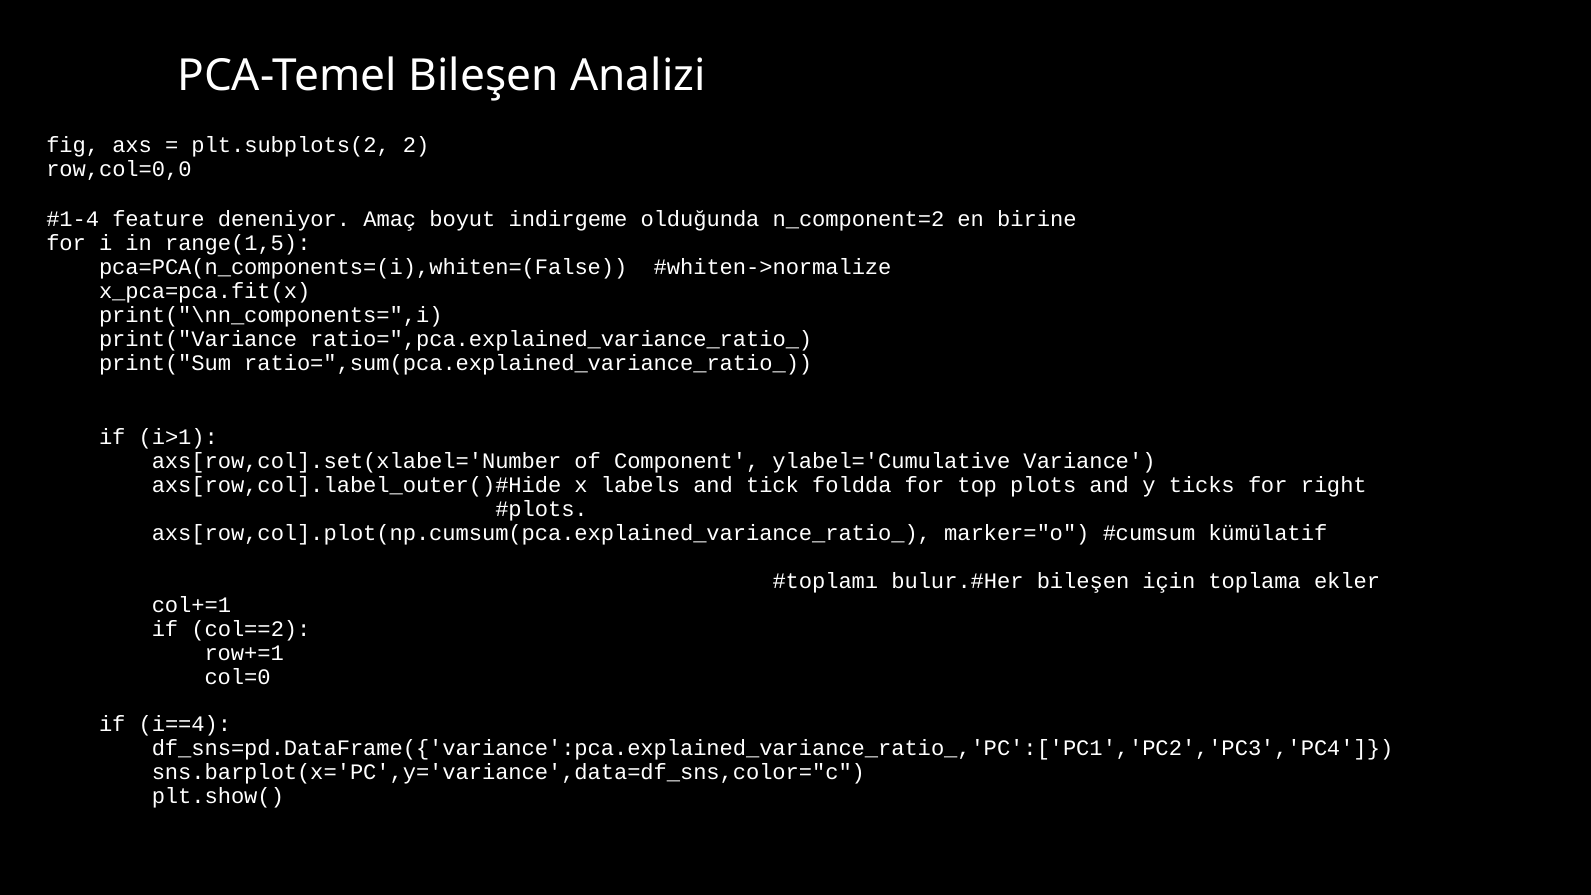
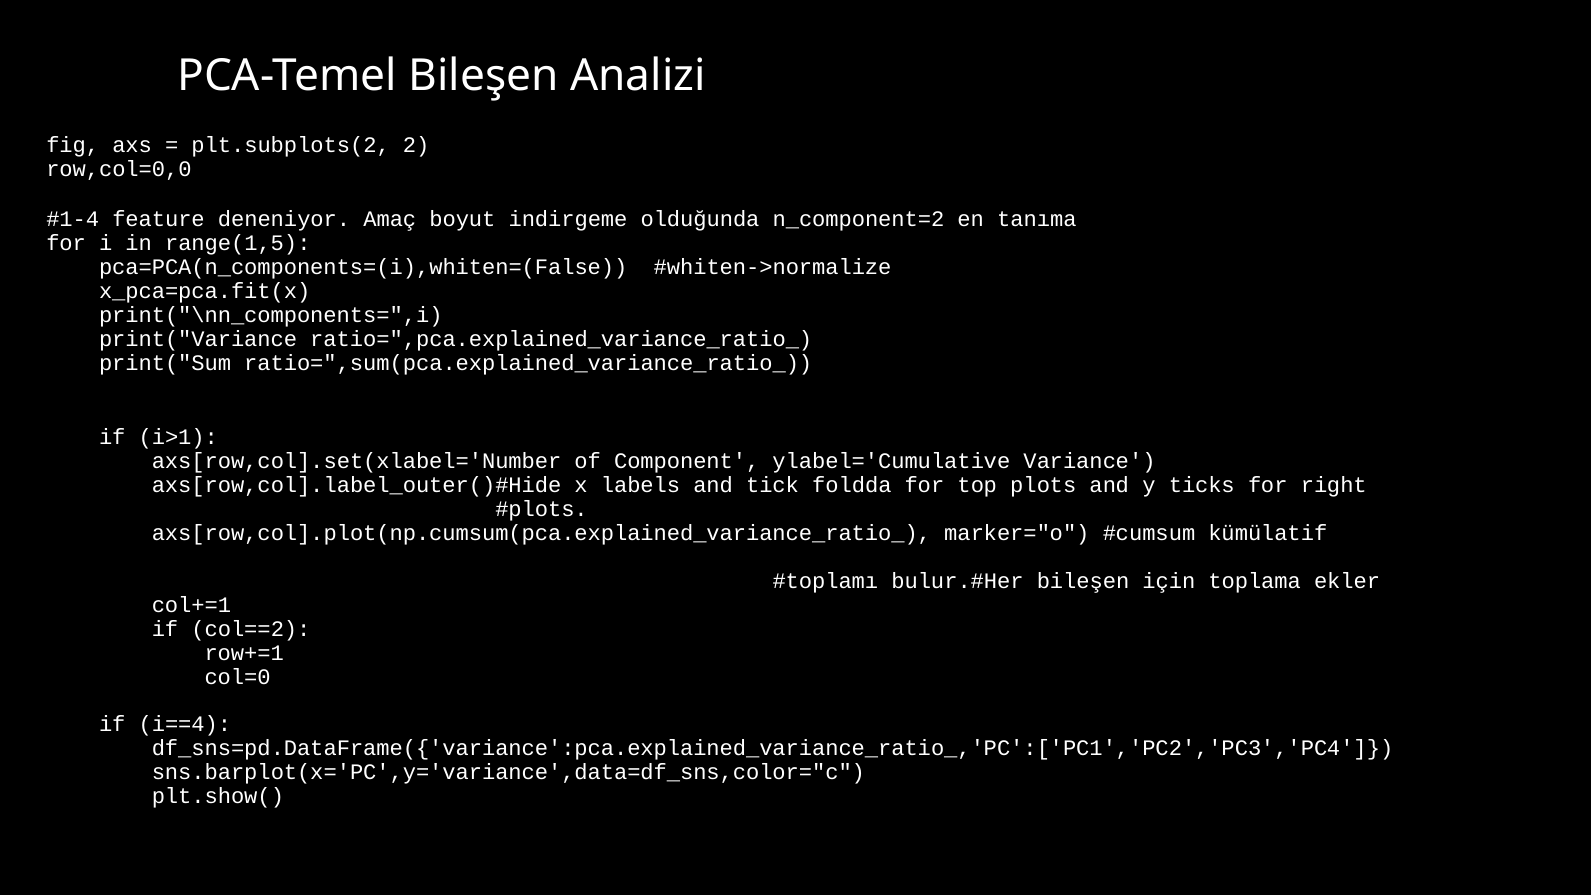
birine: birine -> tanıma (1037, 220)
